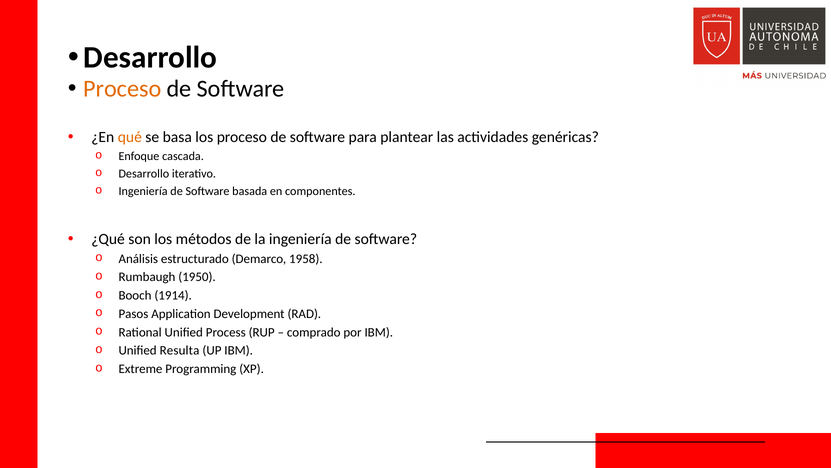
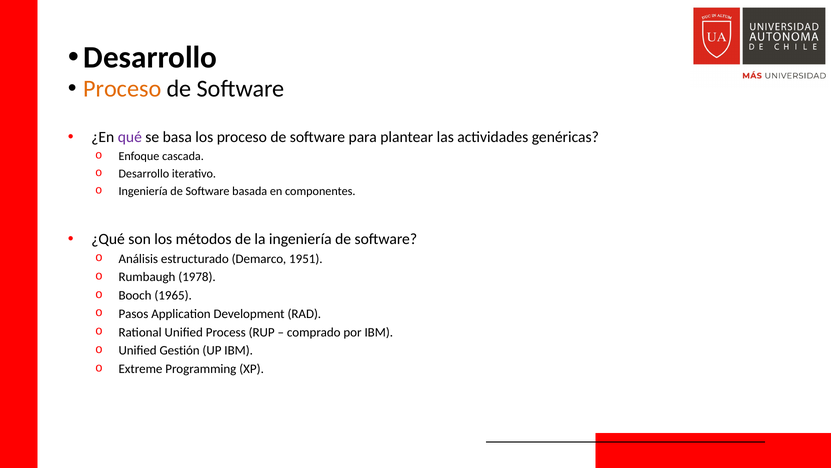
qué colour: orange -> purple (130, 137)
1958: 1958 -> 1951 (306, 258)
1950: 1950 -> 1978 (197, 277)
1914: 1914 -> 1965 (173, 295)
Resulta: Resulta -> Gestión (180, 350)
